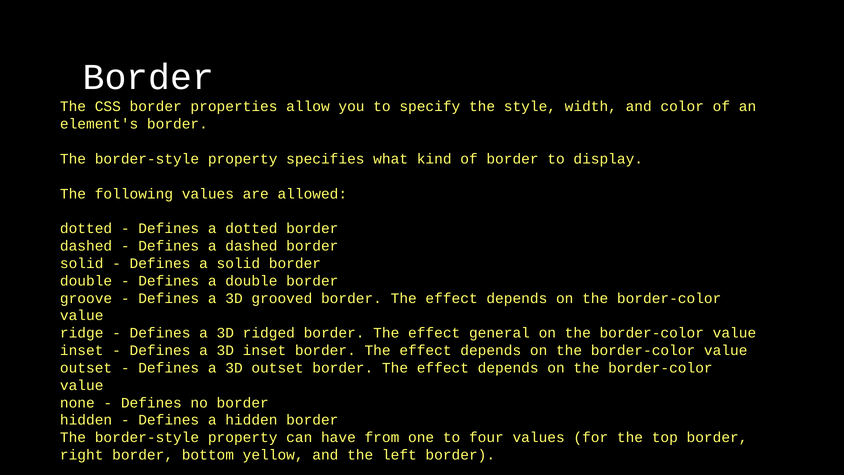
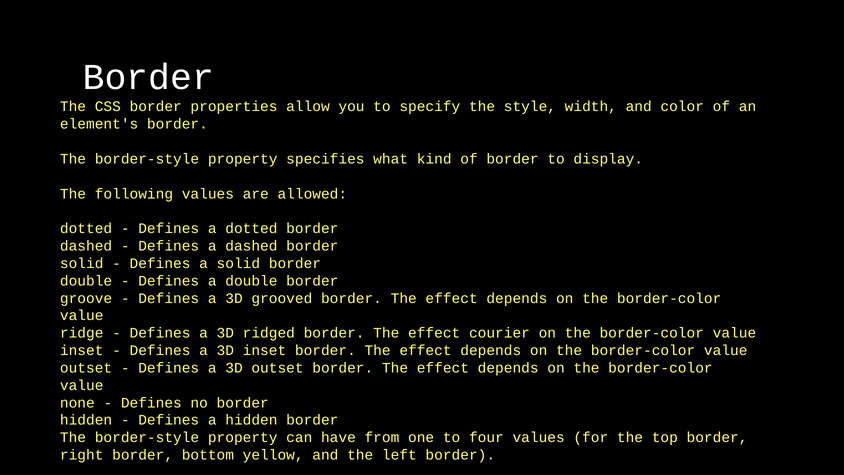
general: general -> courier (499, 333)
